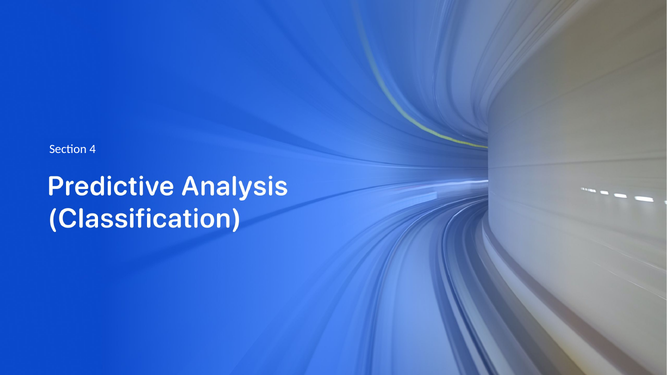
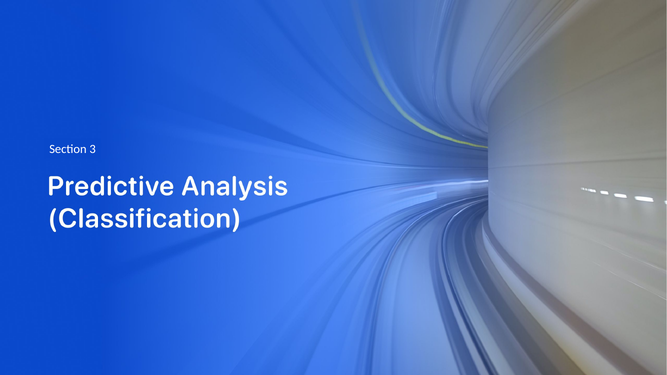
4: 4 -> 3 (93, 149)
